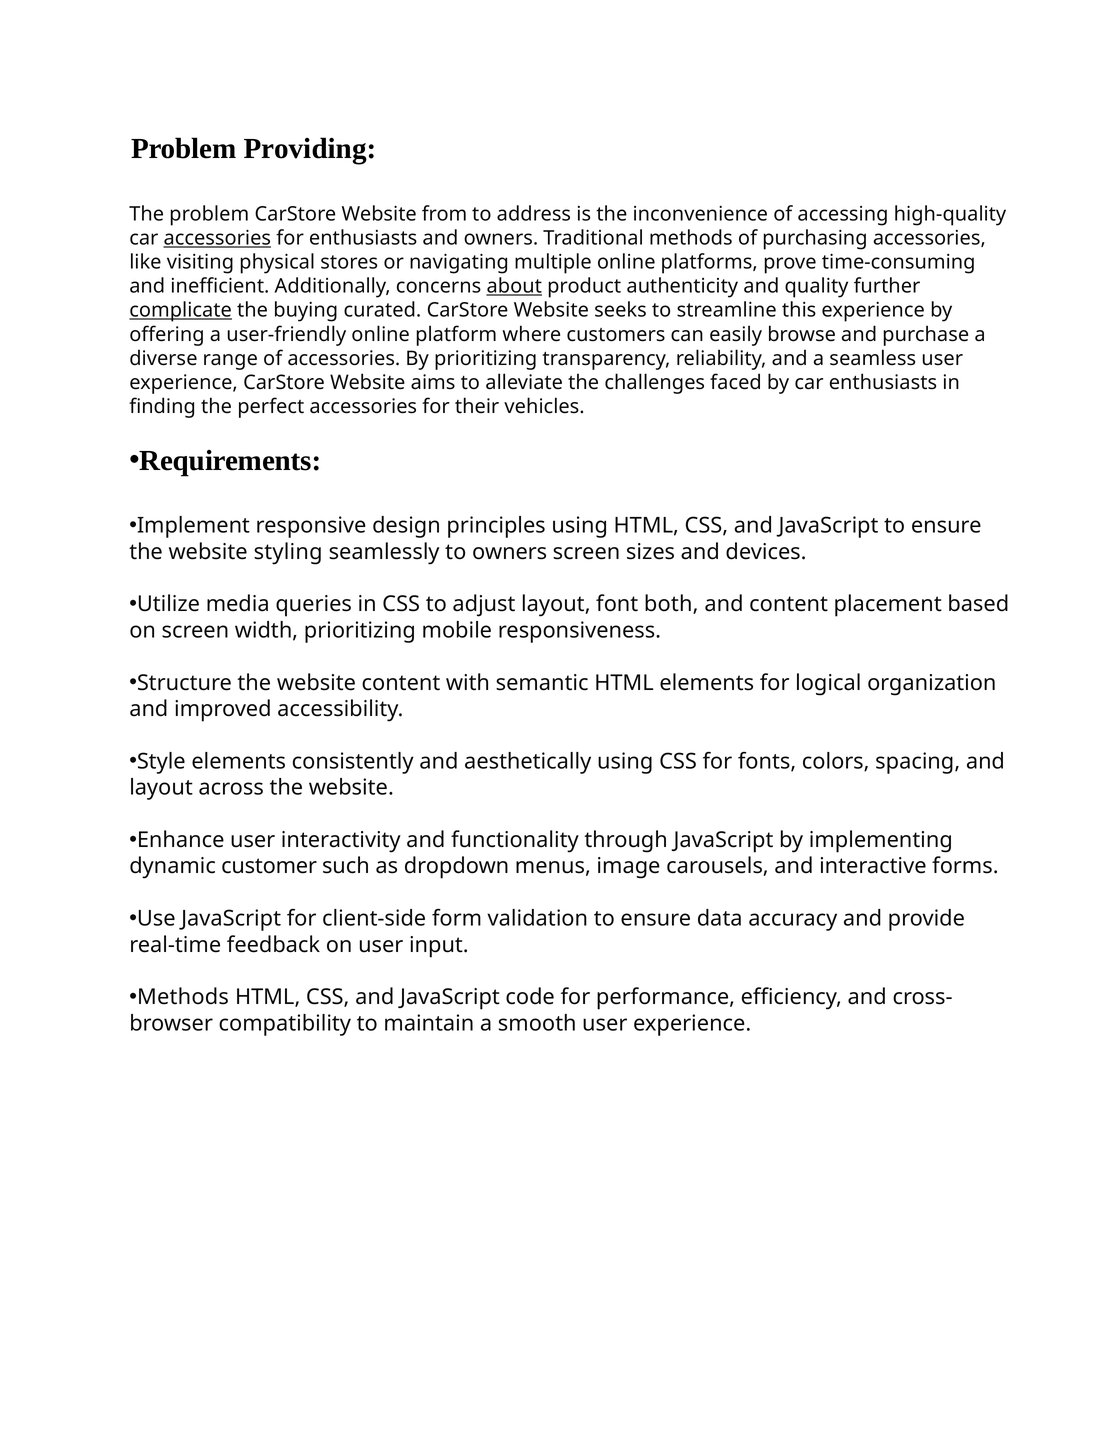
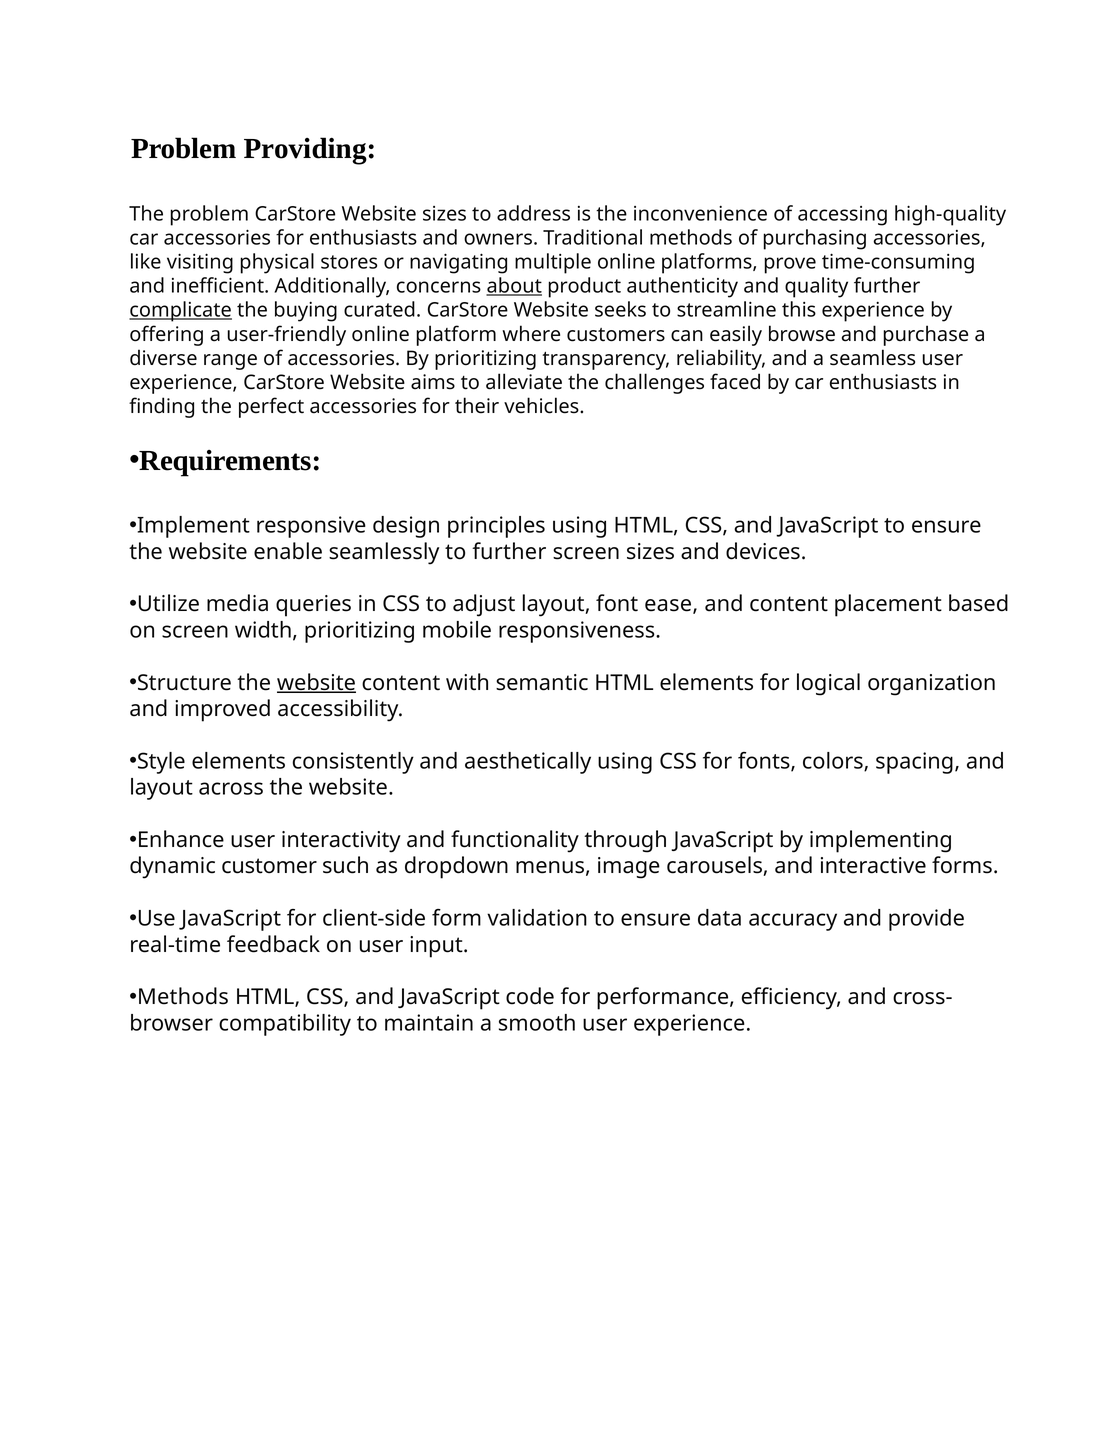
Website from: from -> sizes (444, 214)
accessories underline: present -> none (217, 238)
styling: styling -> enable (288, 552)
to owners: owners -> further (509, 552)
both: both -> ease (671, 604)
website underline: none -> present (316, 683)
